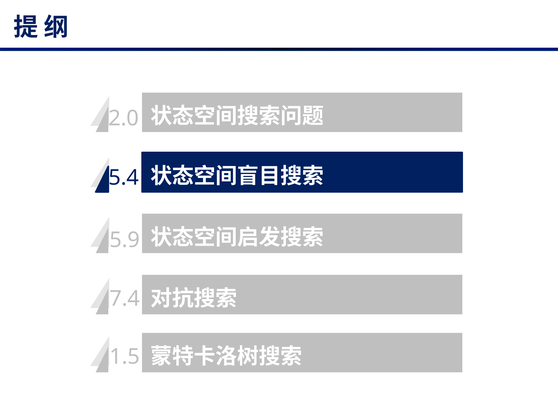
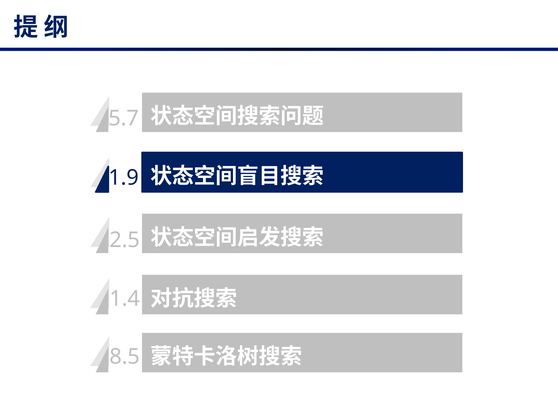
2.0: 2.0 -> 5.7 (124, 119)
5.4: 5.4 -> 1.9 (124, 178)
5.9: 5.9 -> 2.5 (125, 240)
7.4: 7.4 -> 1.4 (125, 299)
1.5: 1.5 -> 8.5 (125, 357)
